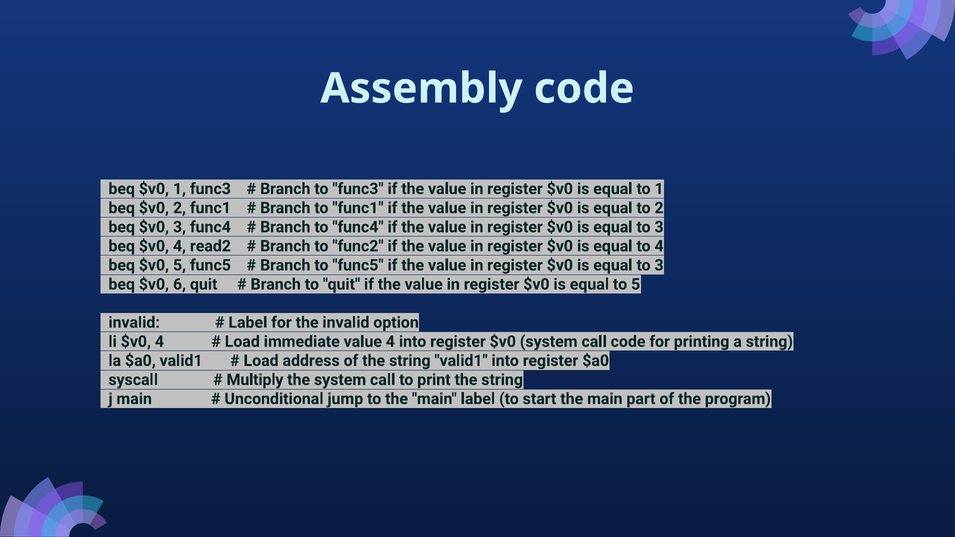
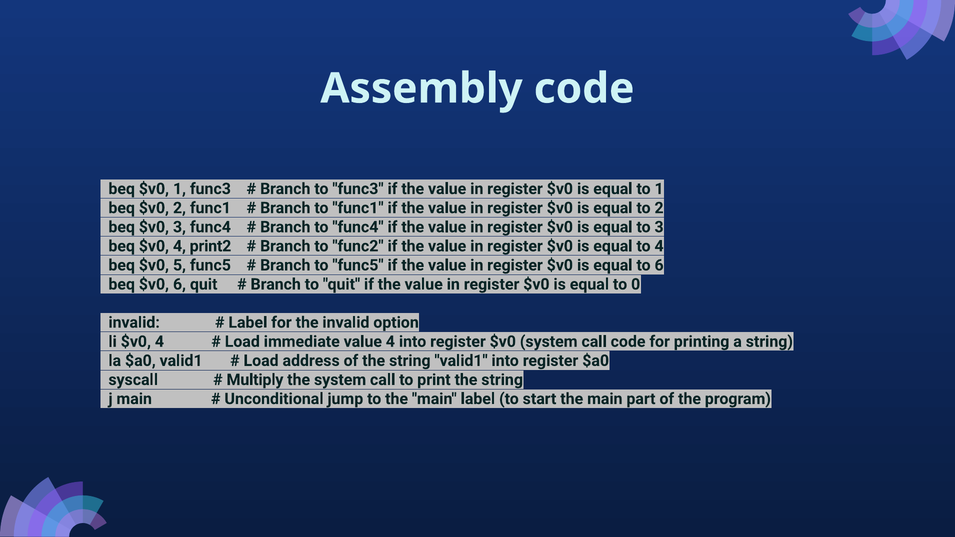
read2: read2 -> print2 (211, 246)
3: 3 -> 6 (659, 265)
to 5: 5 -> 0 (636, 284)
